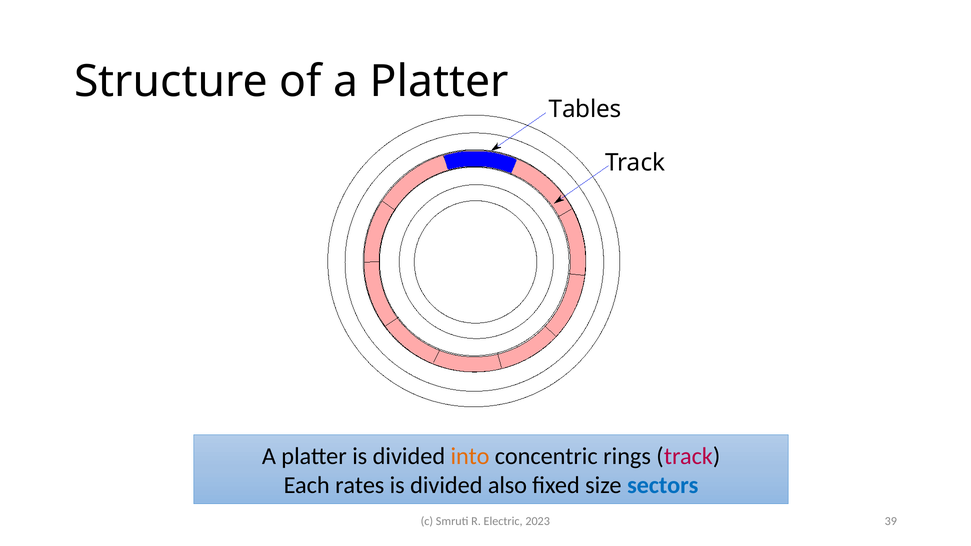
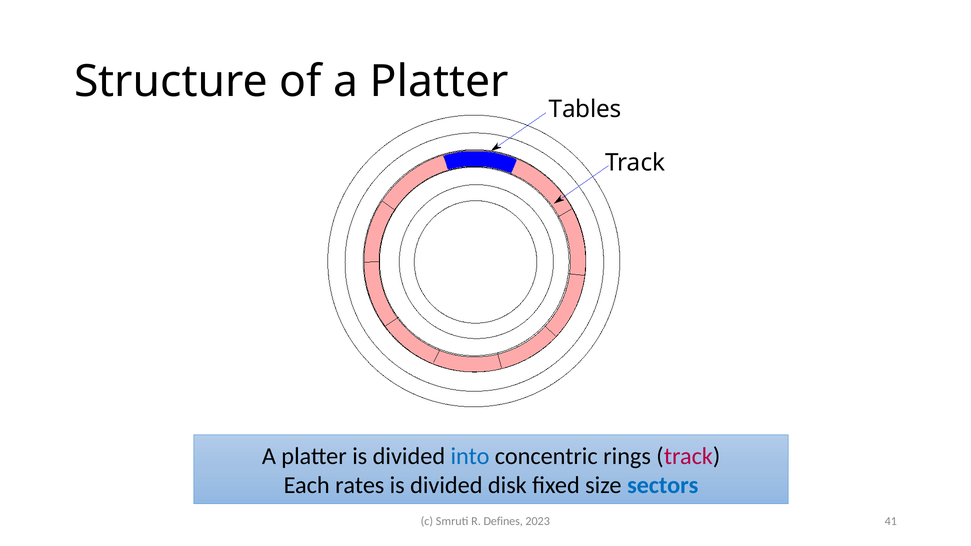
into colour: orange -> blue (470, 456)
also: also -> disk (507, 485)
Electric: Electric -> Defines (503, 521)
39: 39 -> 41 (891, 521)
